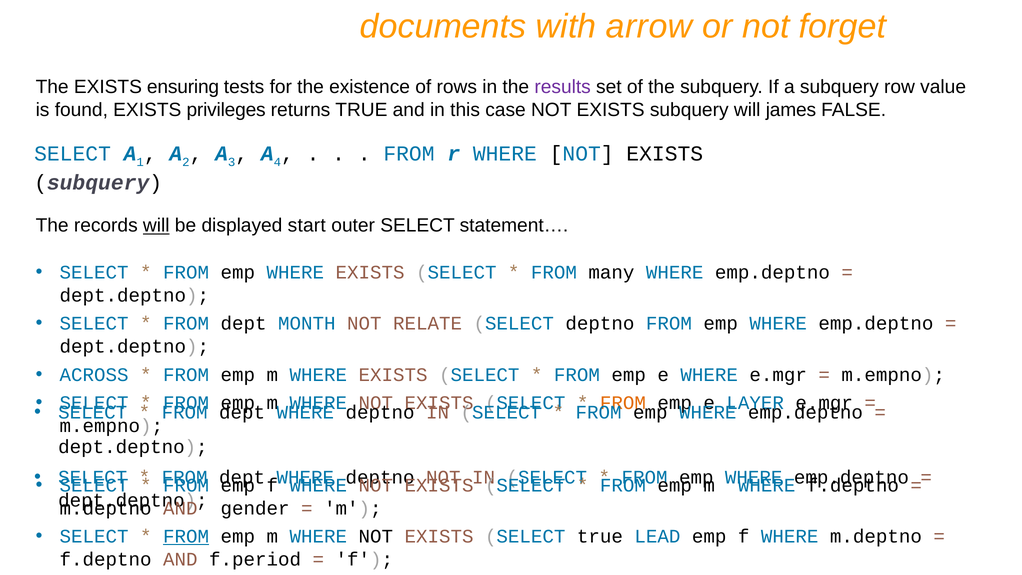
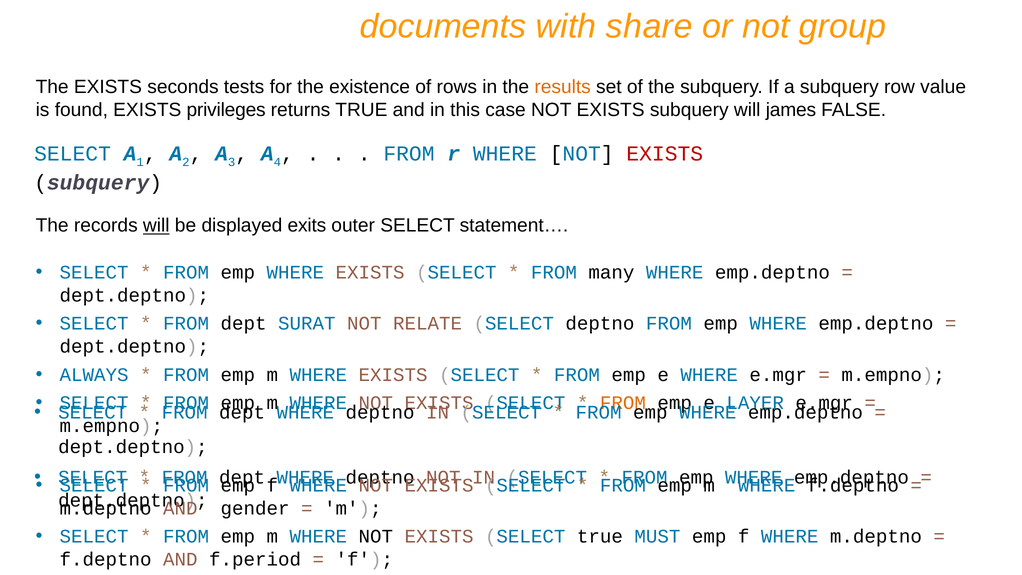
arrow: arrow -> share (649, 27)
forget: forget -> group (843, 27)
ensuring: ensuring -> seconds (183, 87)
results colour: purple -> orange (563, 87)
EXISTS colour: black -> red (665, 154)
start: start -> exits (307, 226)
MONTH: MONTH -> SURAT (307, 324)
ACROSS: ACROSS -> ALWAYS (94, 375)
FROM underline: present -> none (186, 536)
LEAD: LEAD -> MUST (657, 536)
